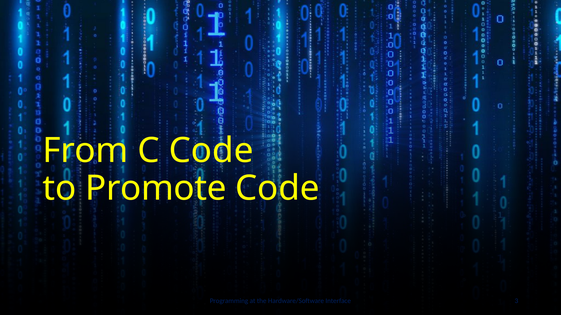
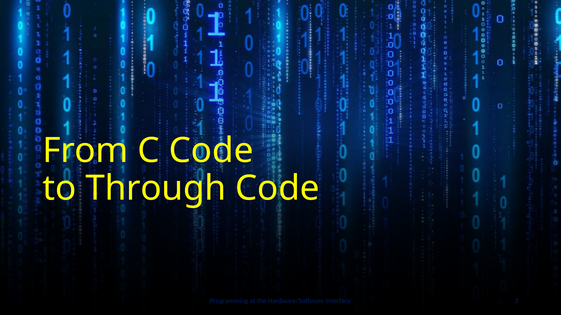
Promote: Promote -> Through (156, 189)
